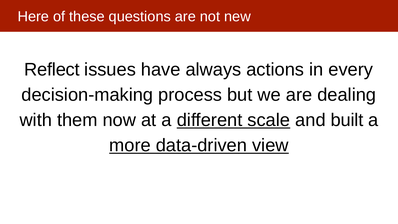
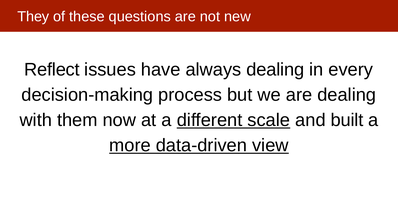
Here: Here -> They (33, 17)
always actions: actions -> dealing (275, 70)
